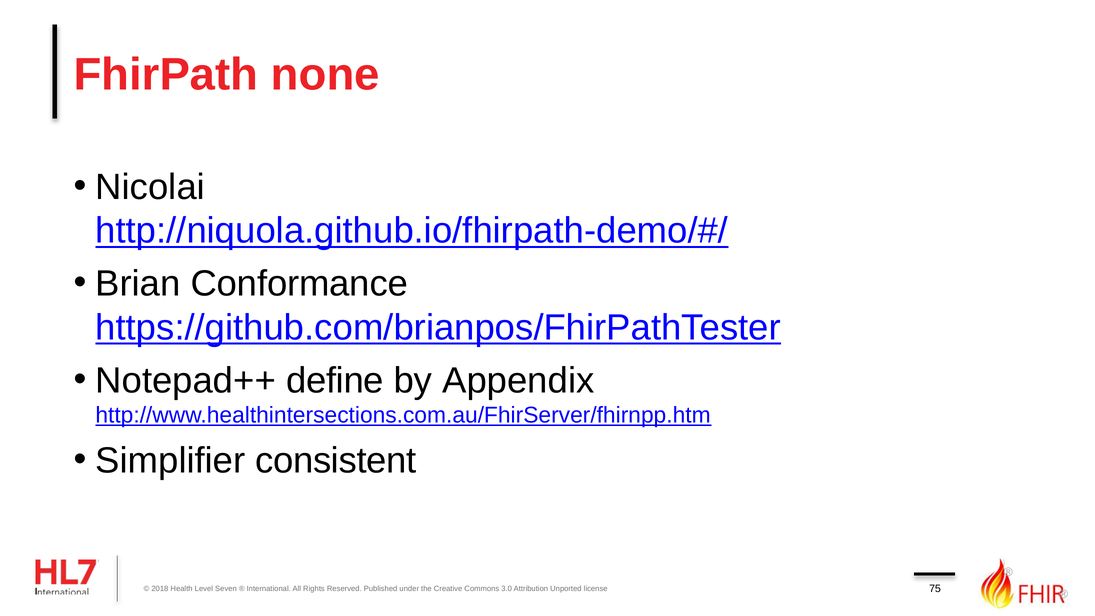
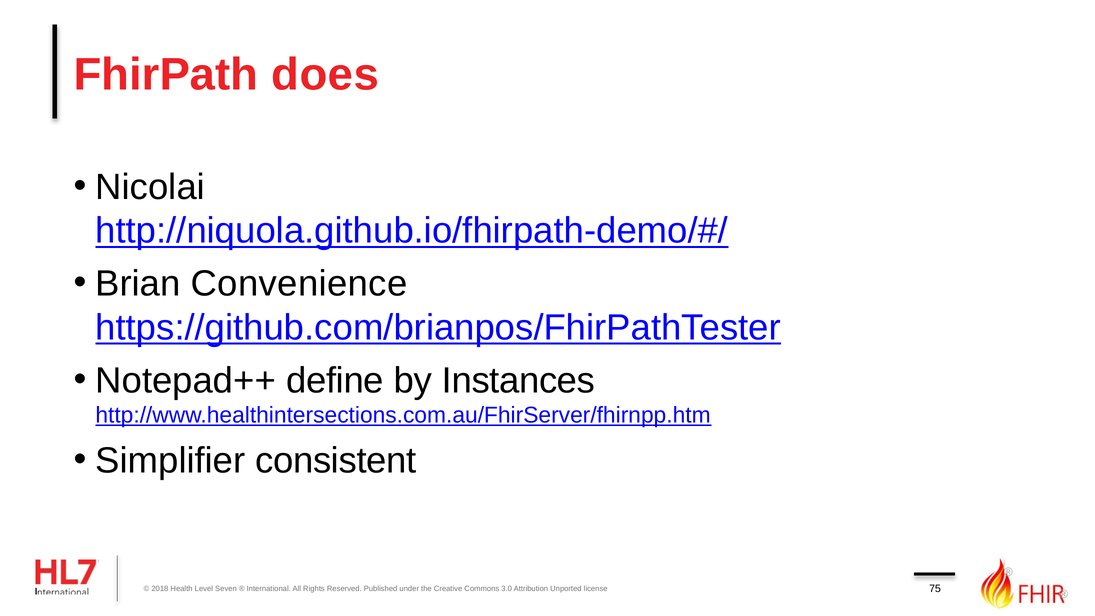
none: none -> does (325, 75)
Conformance: Conformance -> Convenience (299, 284)
Appendix: Appendix -> Instances (518, 380)
